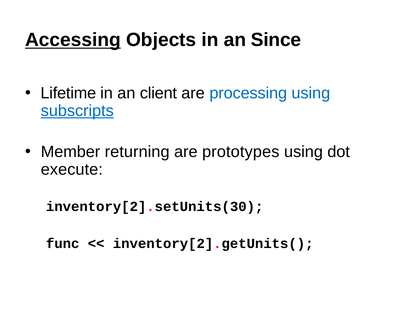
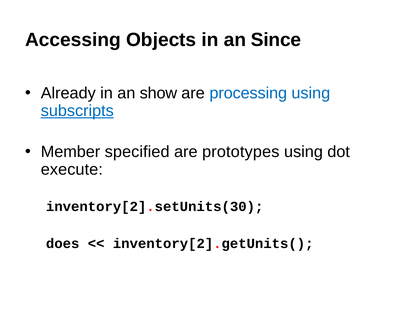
Accessing underline: present -> none (73, 40)
Lifetime: Lifetime -> Already (68, 93)
client: client -> show (158, 93)
returning: returning -> specified (137, 152)
func: func -> does (63, 244)
